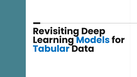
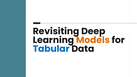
Models colour: blue -> orange (93, 40)
